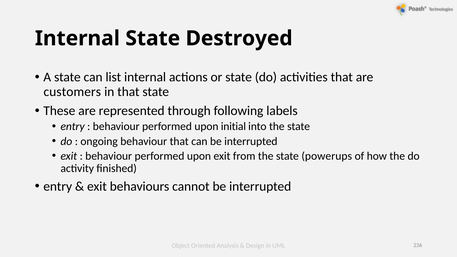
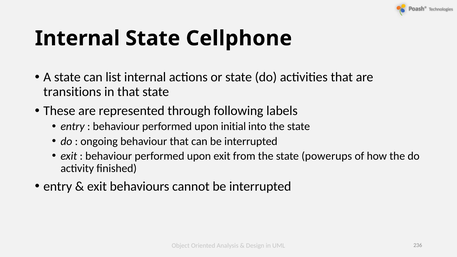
Destroyed: Destroyed -> Cellphone (239, 38)
customers: customers -> transitions (72, 92)
